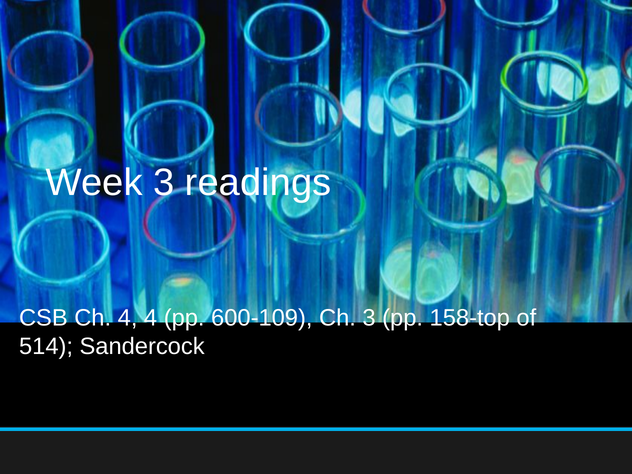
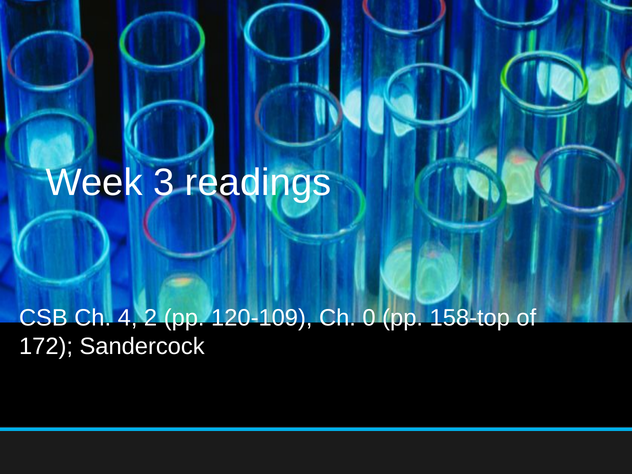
4 4: 4 -> 2 (151, 318)
600-109: 600-109 -> 120-109 (262, 318)
Ch 3: 3 -> 0 (369, 318)
514: 514 -> 172 (46, 346)
